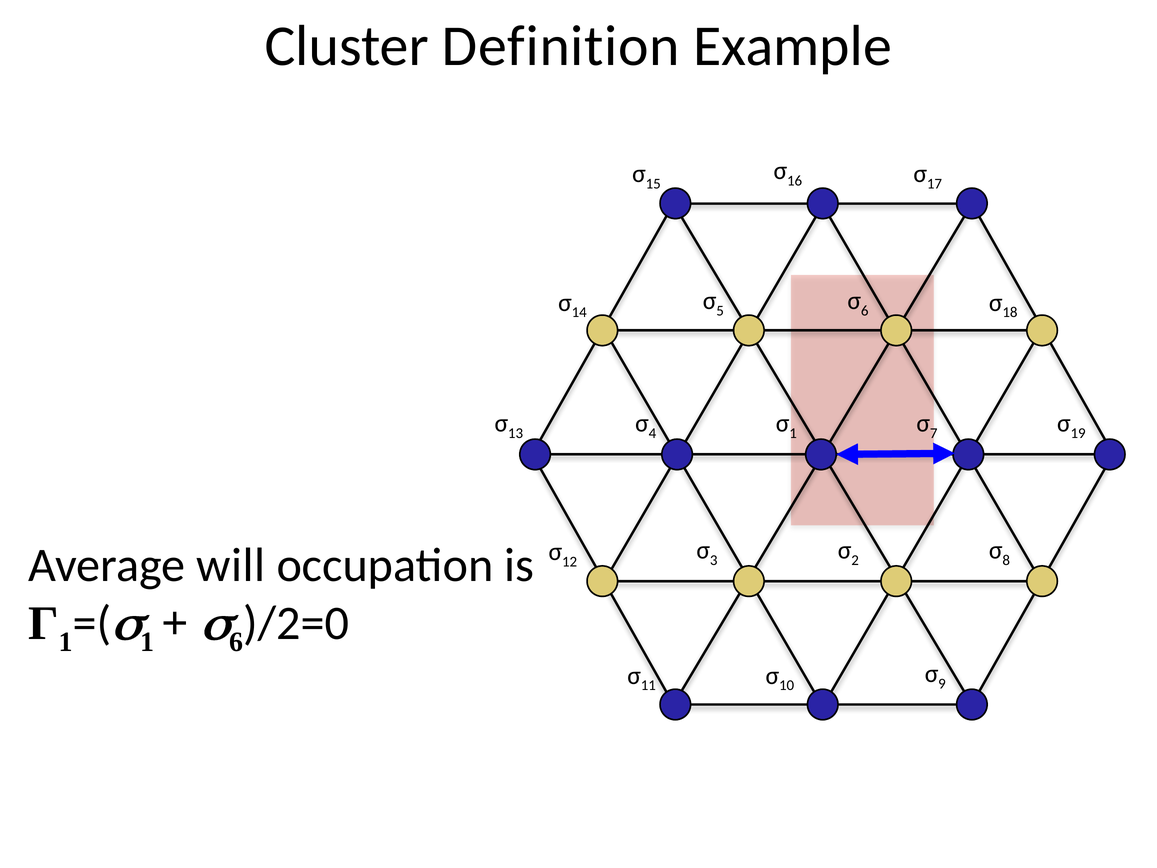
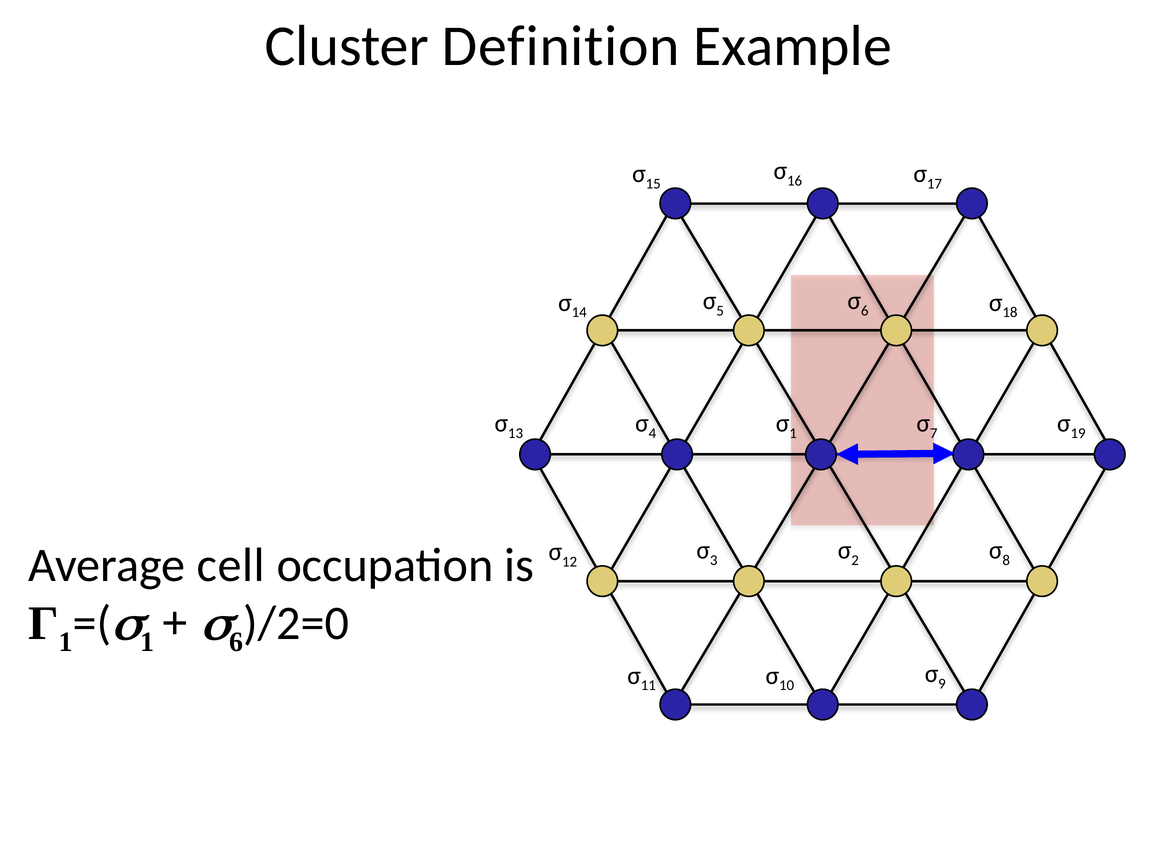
will: will -> cell (231, 565)
